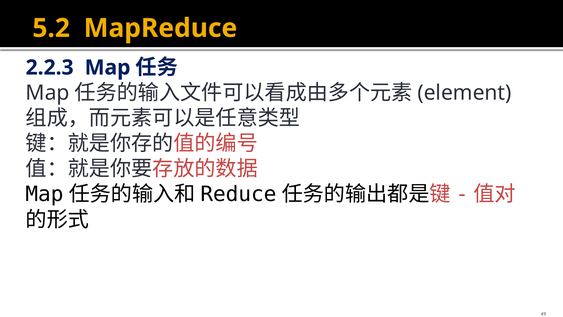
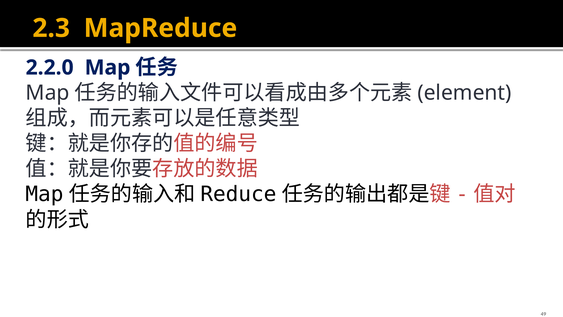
5.2: 5.2 -> 2.3 (51, 28)
2.2.3: 2.2.3 -> 2.2.0 (50, 67)
